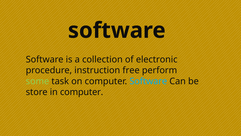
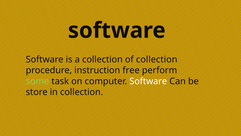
of electronic: electronic -> collection (157, 59)
Software colour: light blue -> white (148, 81)
in computer: computer -> collection (82, 92)
